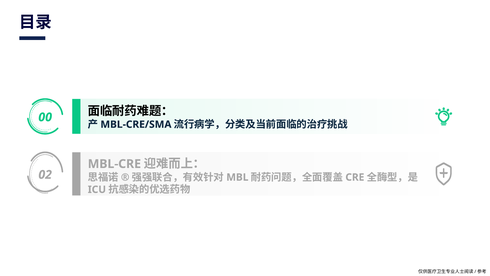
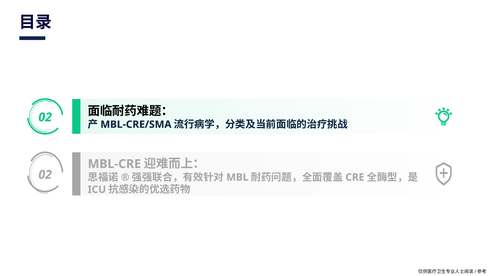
0 0: 0 -> 2 (49, 117)
